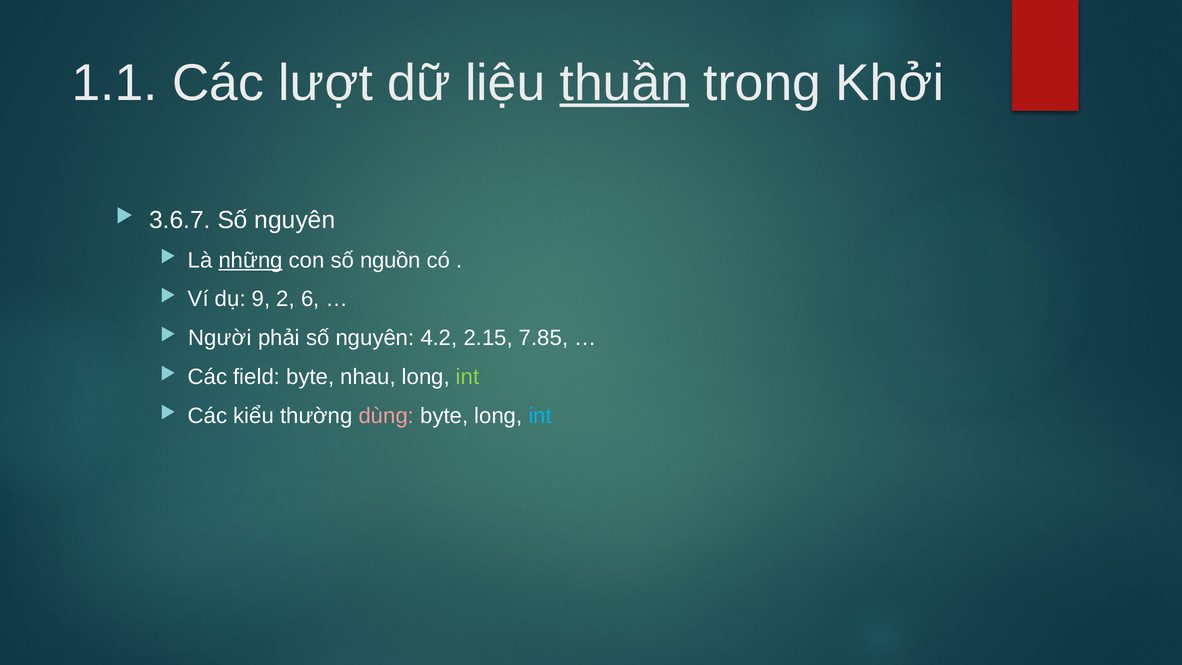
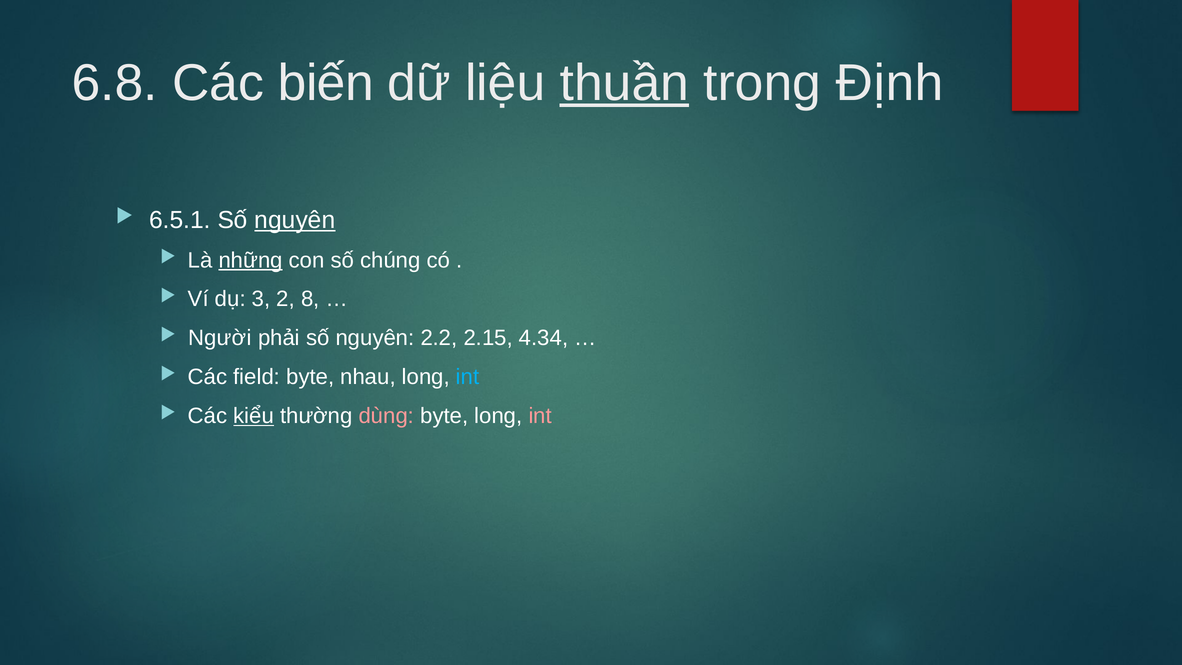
1.1: 1.1 -> 6.8 (115, 83)
lượt: lượt -> biến (326, 83)
Khởi: Khởi -> Định (890, 83)
3.6.7: 3.6.7 -> 6.5.1 (180, 220)
nguyên underline: none -> present (295, 220)
nguồn: nguồn -> chúng (390, 260)
9: 9 -> 3 (261, 299)
6: 6 -> 8 (310, 299)
4.2: 4.2 -> 2.2 (439, 338)
7.85: 7.85 -> 4.34 (544, 338)
int colour: light green -> light blue (468, 377)
kiểu underline: none -> present (254, 416)
int colour: light blue -> pink (540, 416)
